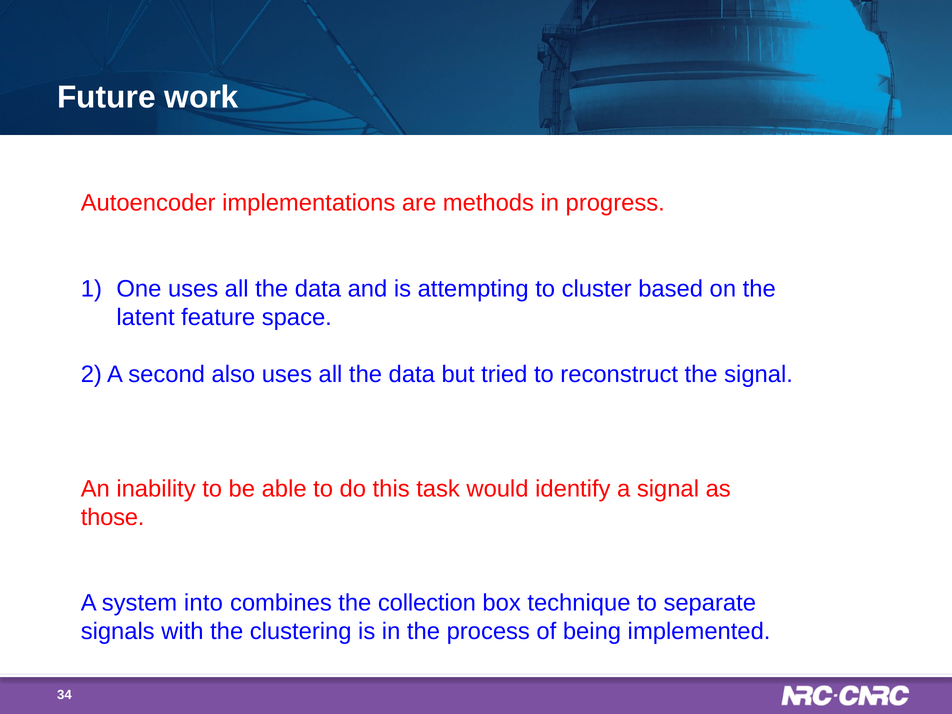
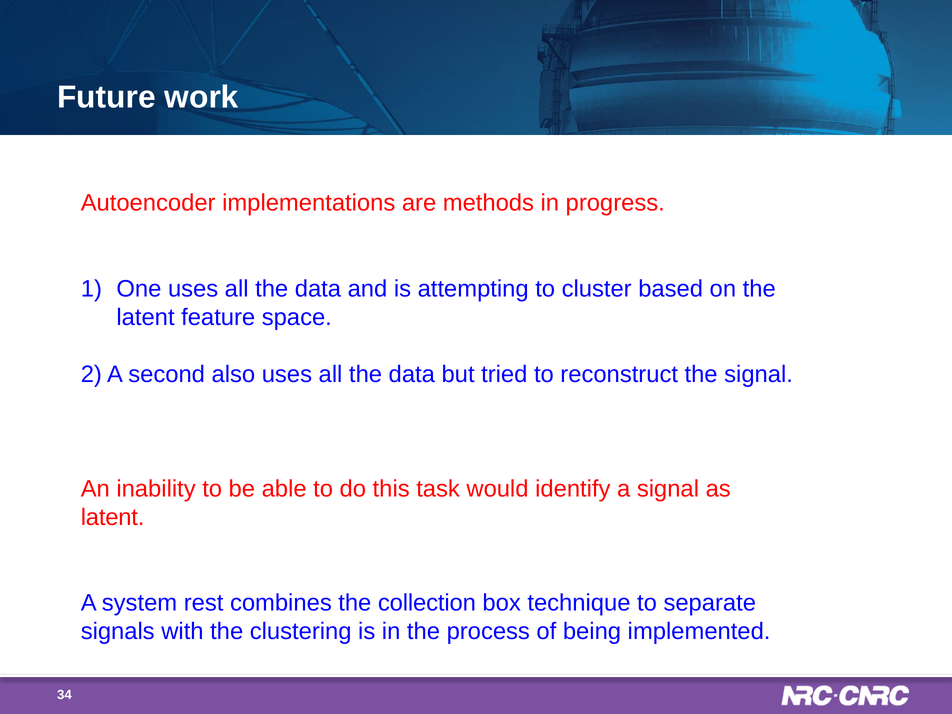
those: those -> latent (113, 517)
into: into -> rest (204, 603)
